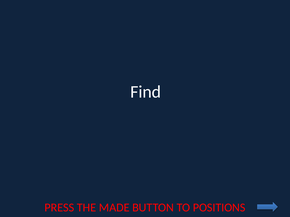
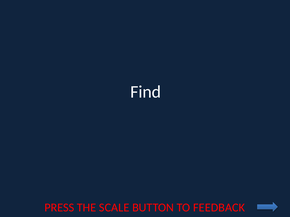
MADE: MADE -> SCALE (114, 208)
POSITIONS: POSITIONS -> FEEDBACK (219, 208)
